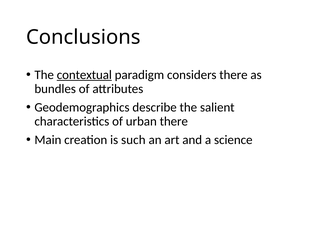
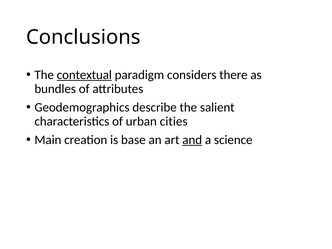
urban there: there -> cities (174, 121)
such: such -> base (133, 140)
and underline: none -> present (192, 140)
